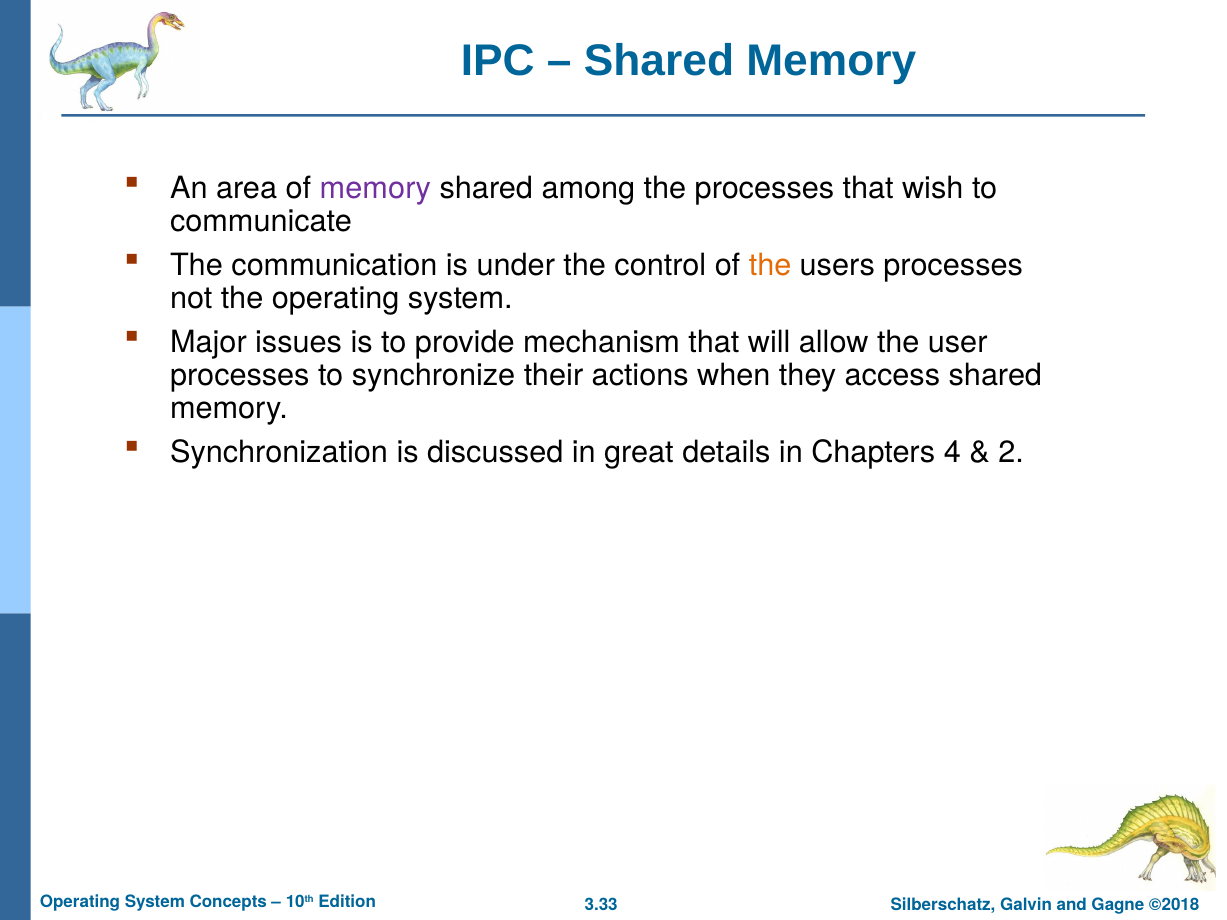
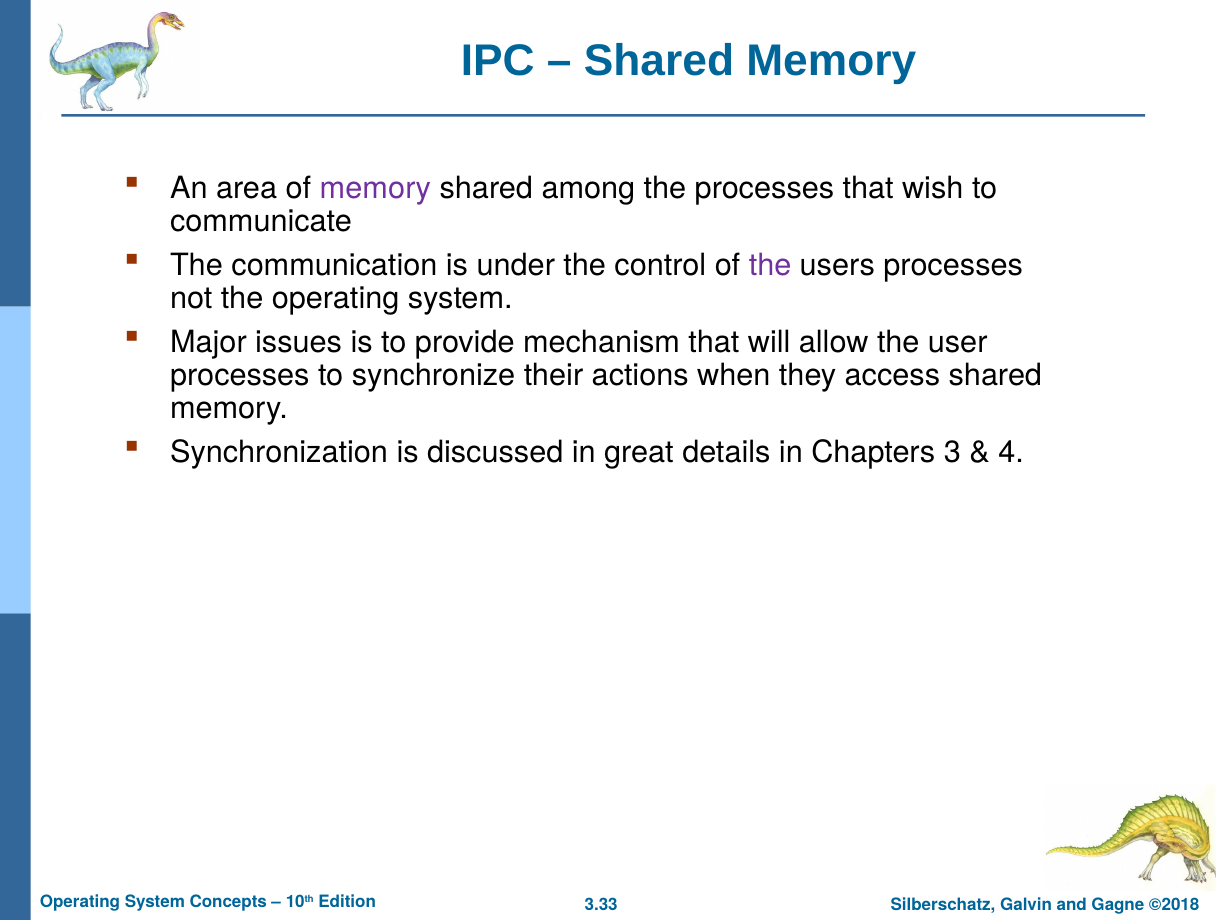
the colour: orange -> purple (770, 265)
4: 4 -> 3 (952, 452)
2: 2 -> 4 (1011, 452)
